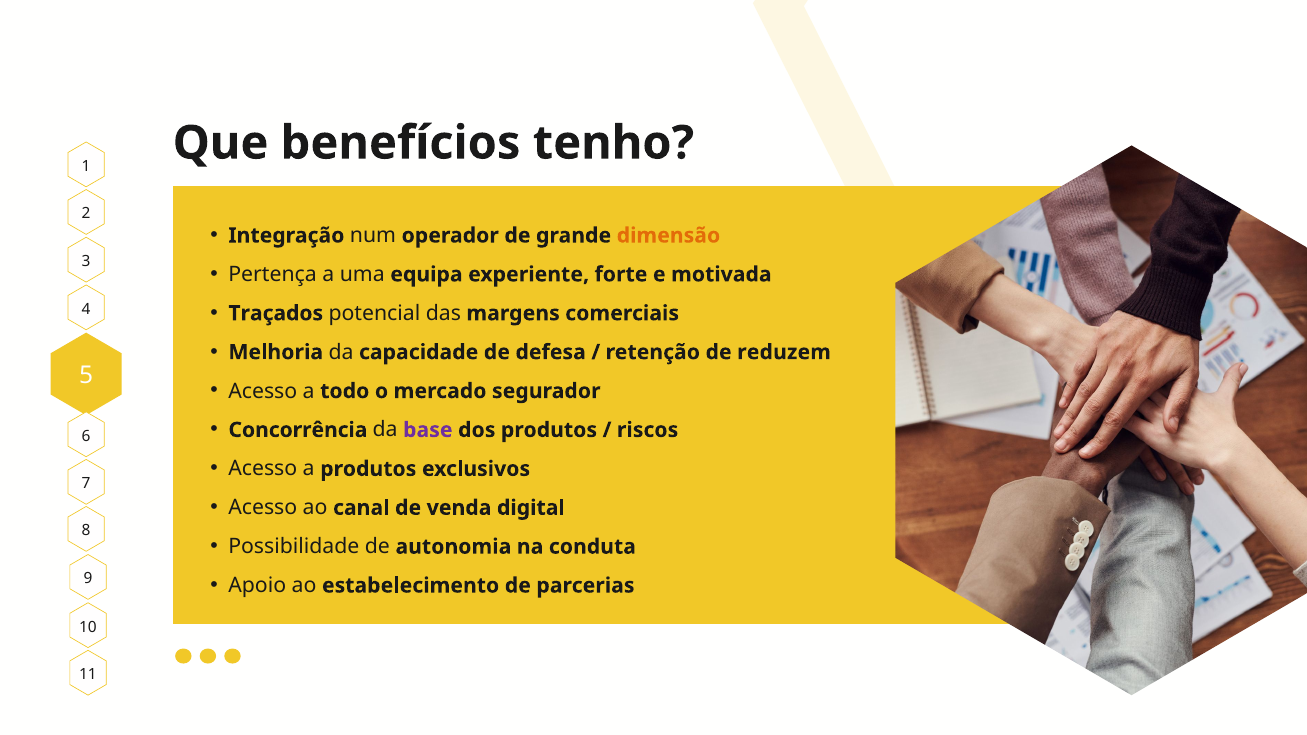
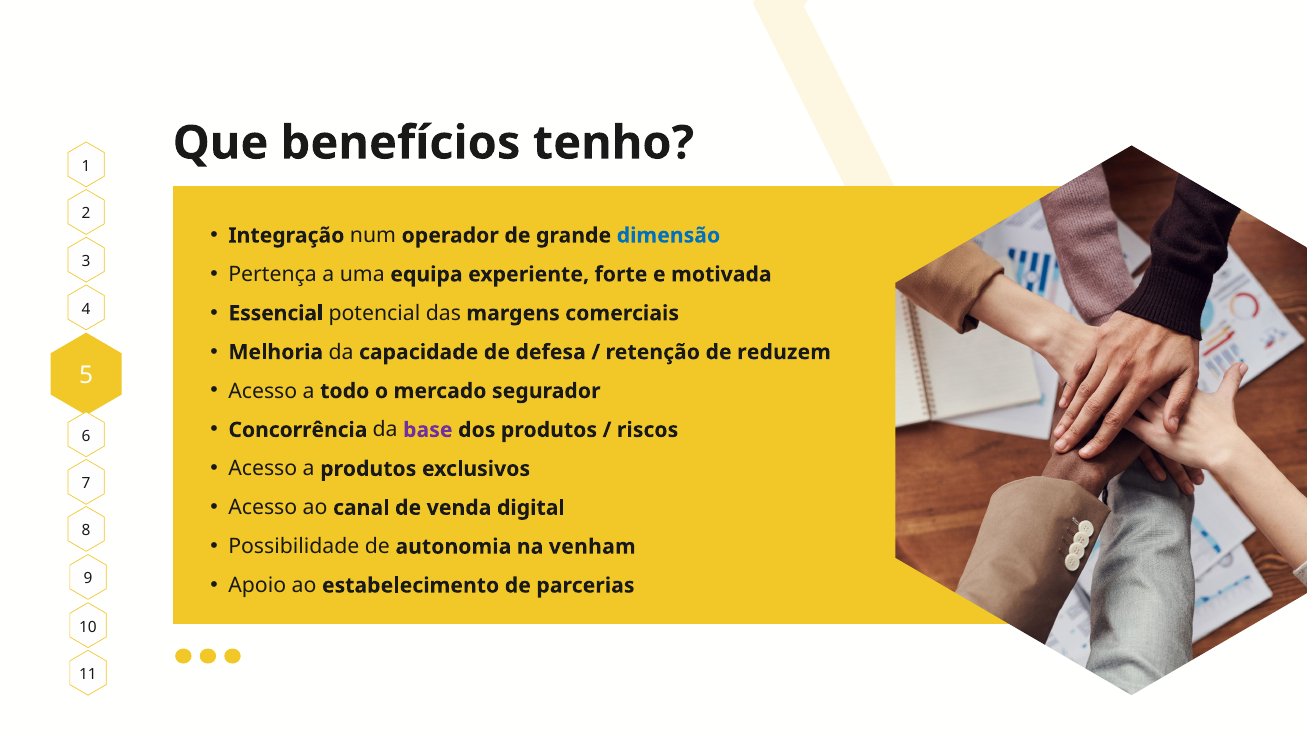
dimensão colour: orange -> blue (668, 236)
Traçados: Traçados -> Essencial (276, 313)
conduta: conduta -> venham (592, 547)
